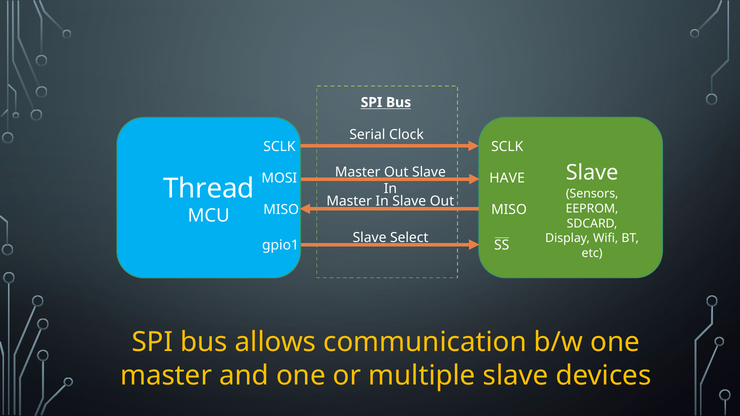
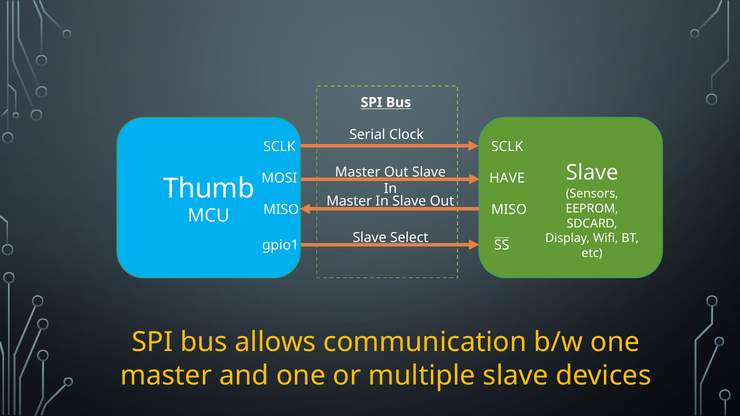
Thread: Thread -> Thumb (209, 189)
